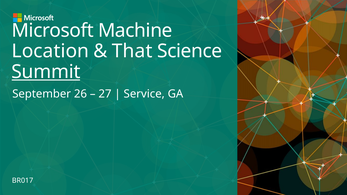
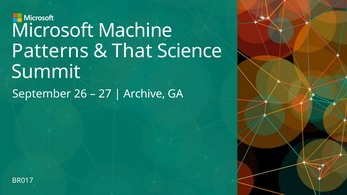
Location: Location -> Patterns (50, 51)
Summit underline: present -> none (46, 72)
Service: Service -> Archive (144, 94)
